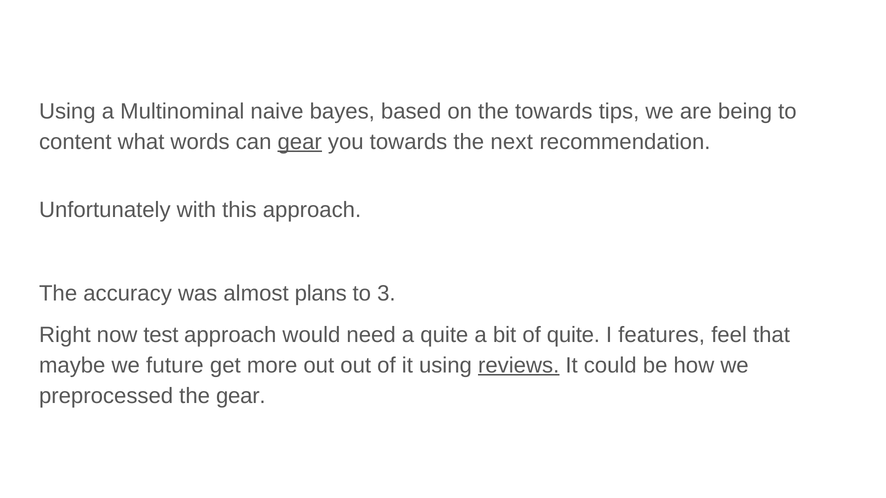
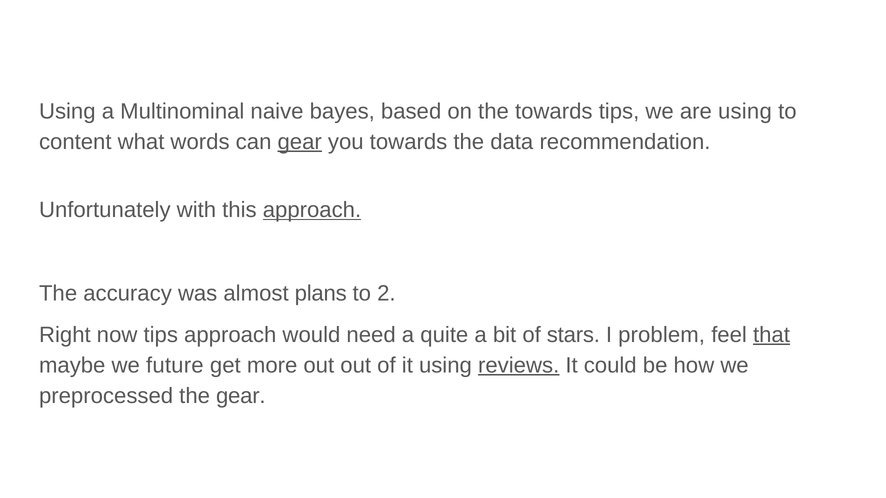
are being: being -> using (745, 111)
next: next -> data (512, 142)
approach underline: none -> present (312, 210)
3: 3 -> 2 (386, 293)
now test: test -> tips (161, 335)
of quite: quite -> stars (573, 335)
features: features -> problem (662, 335)
that underline: none -> present (771, 335)
